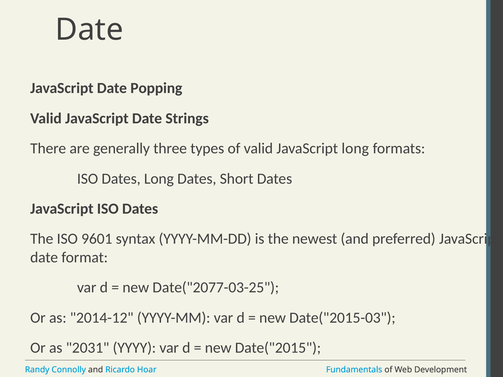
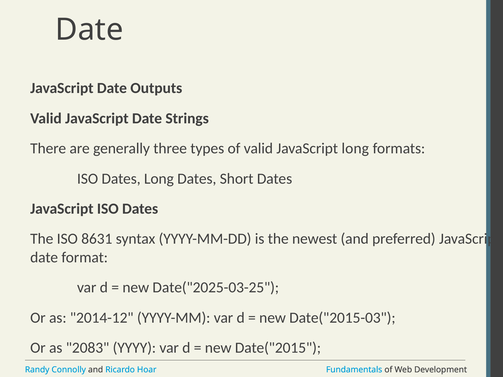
Popping: Popping -> Outputs (156, 88)
9601: 9601 -> 8631 (97, 239)
Date("2077-03-25: Date("2077-03-25 -> Date("2025-03-25 (216, 288)
2031: 2031 -> 2083 (88, 348)
